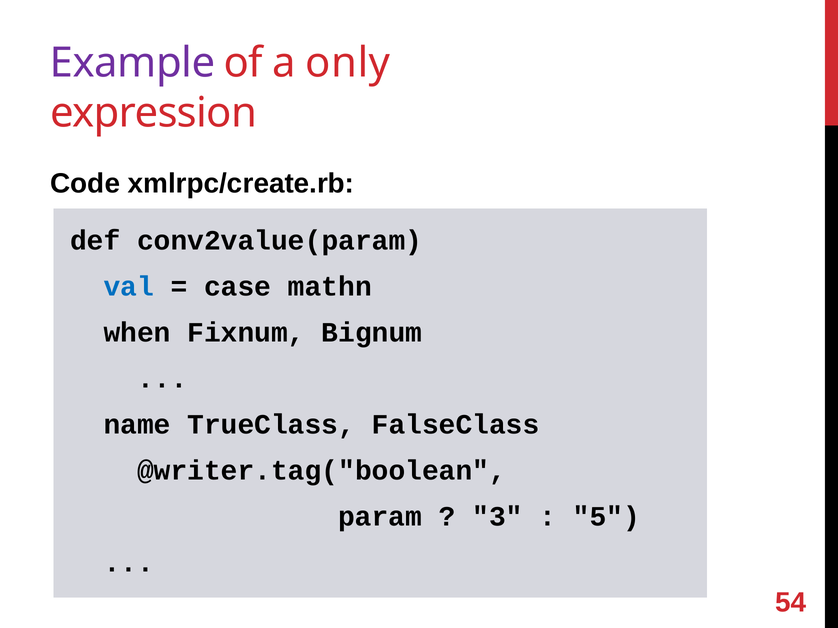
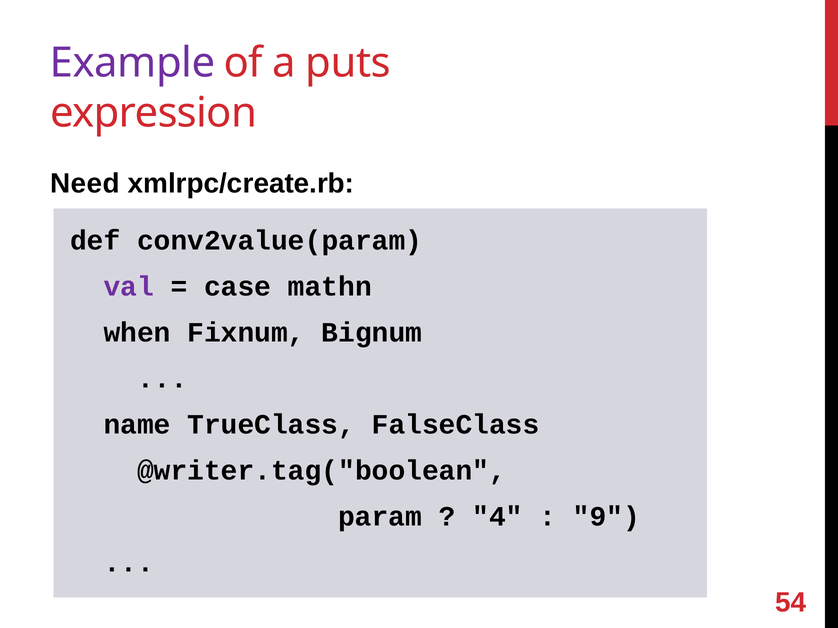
only: only -> puts (348, 63)
Code: Code -> Need (85, 184)
val colour: blue -> purple (129, 287)
3: 3 -> 4 (497, 517)
5: 5 -> 9 (606, 517)
